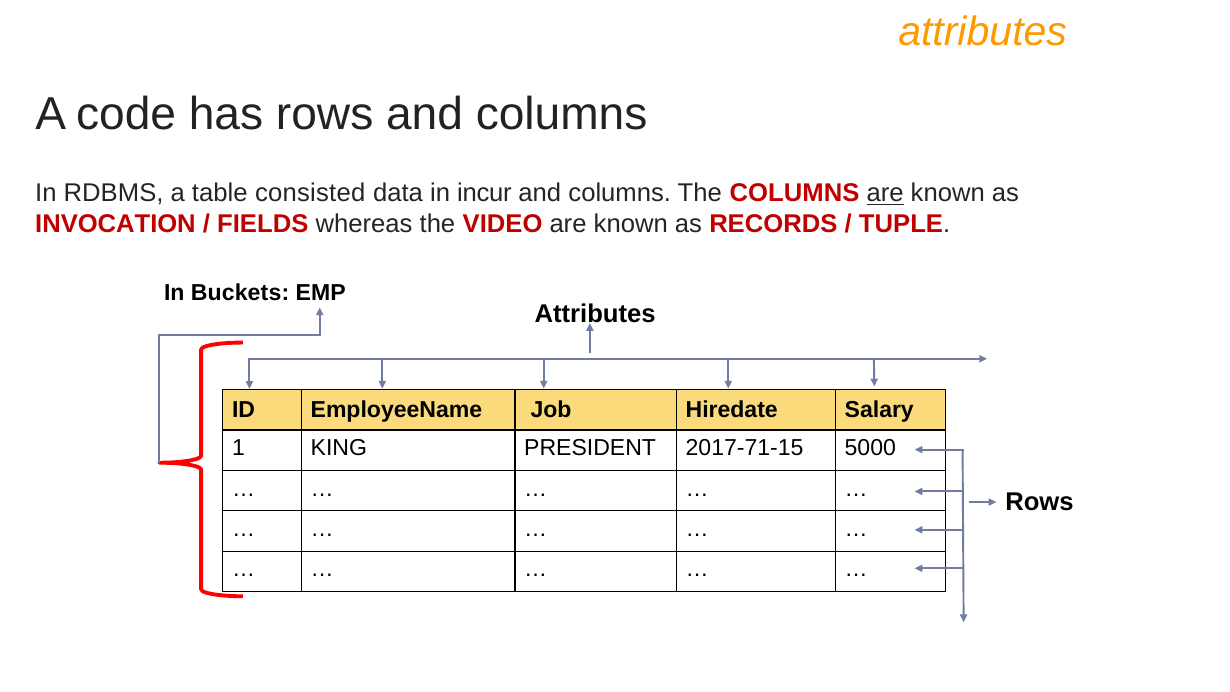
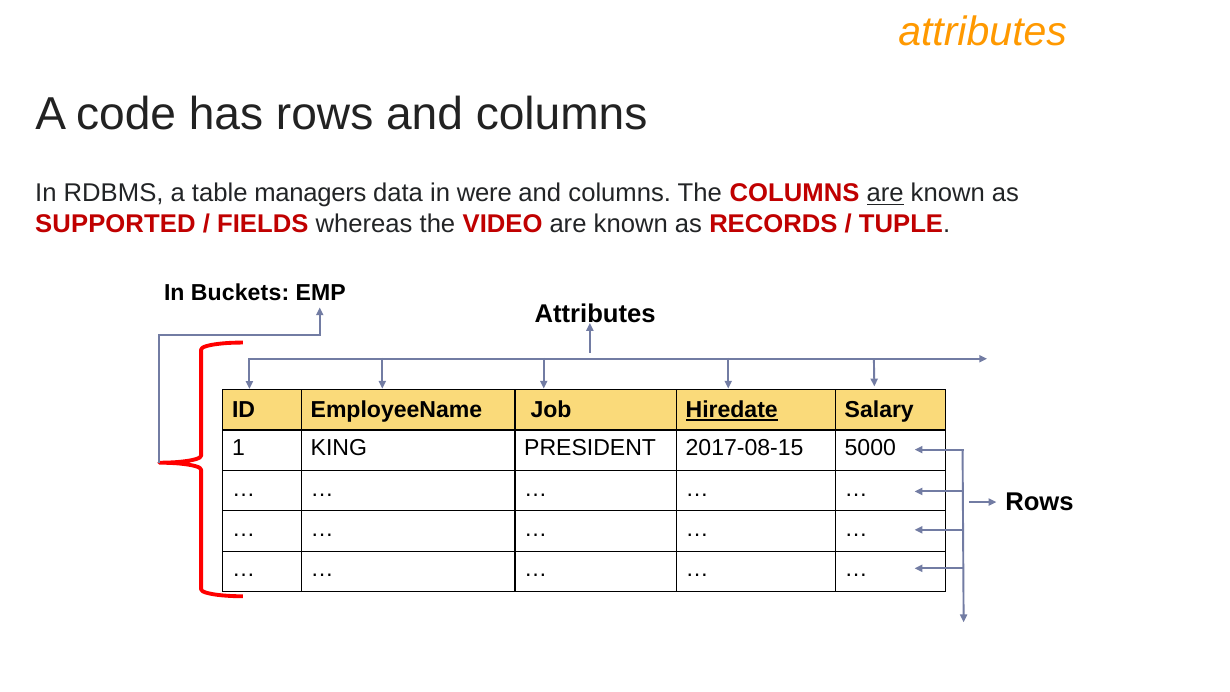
consisted: consisted -> managers (310, 193)
incur: incur -> were (484, 193)
INVOCATION: INVOCATION -> SUPPORTED (115, 224)
Hiredate underline: none -> present (732, 410)
2017-71-15: 2017-71-15 -> 2017-08-15 (745, 448)
